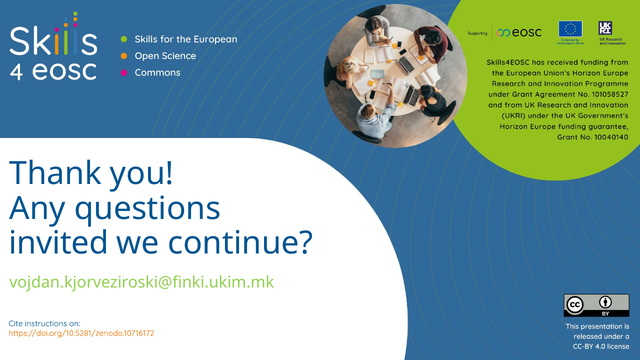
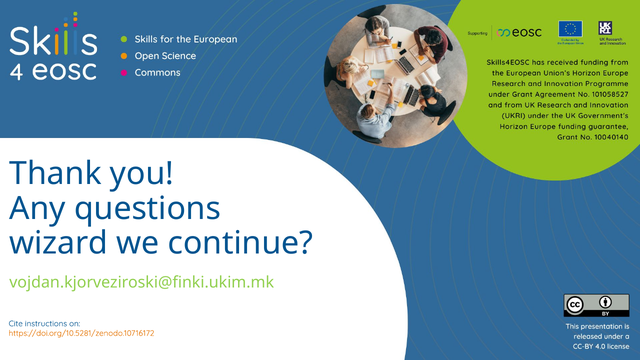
invited: invited -> wizard (59, 243)
